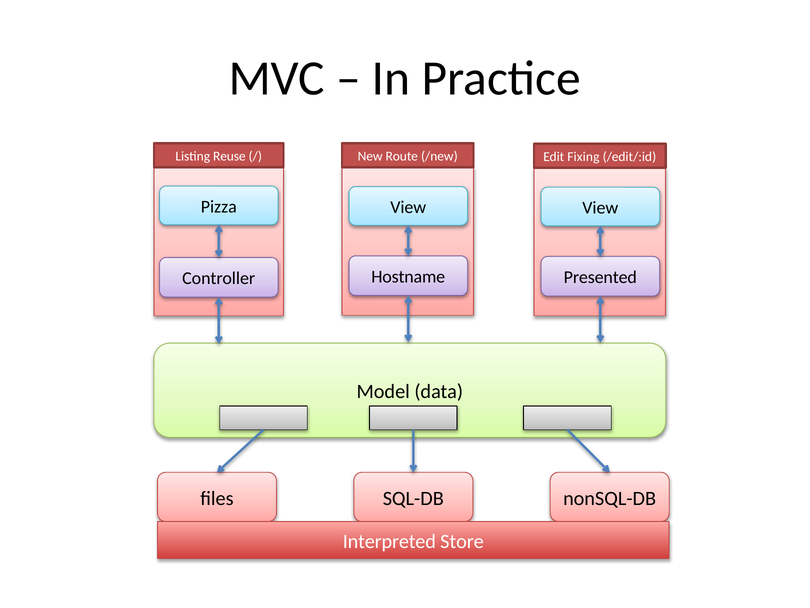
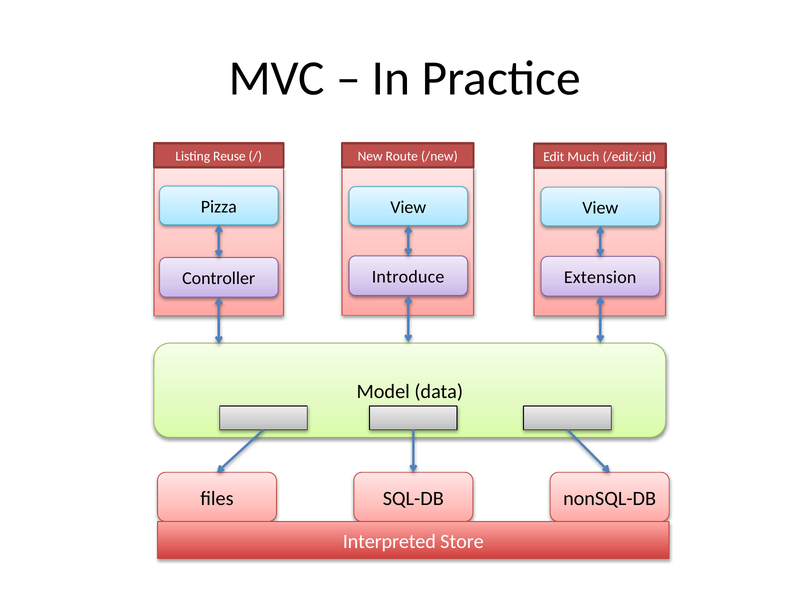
Fixing: Fixing -> Much (583, 157)
Hostname: Hostname -> Introduce (408, 277)
Presented: Presented -> Extension (600, 277)
